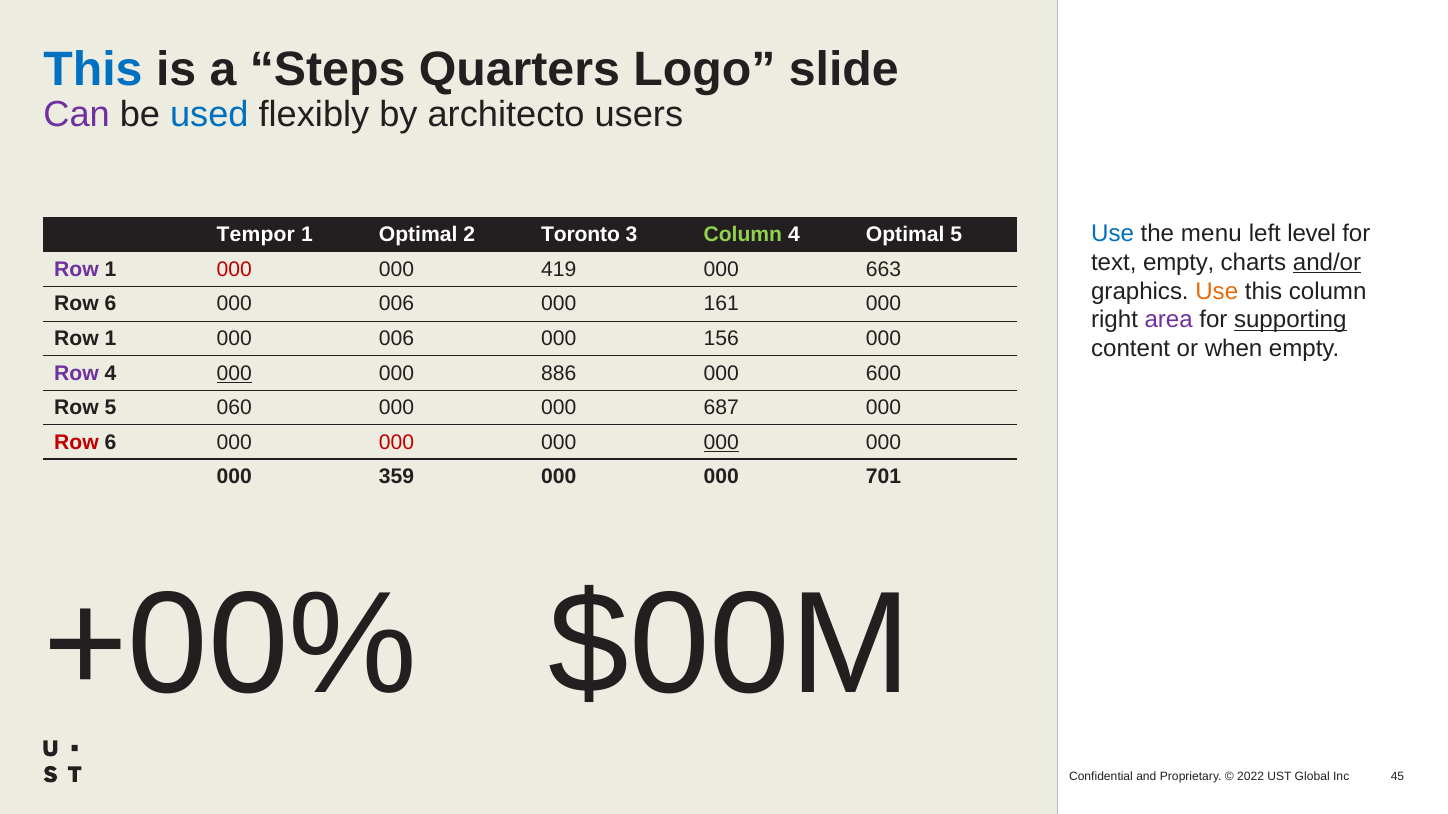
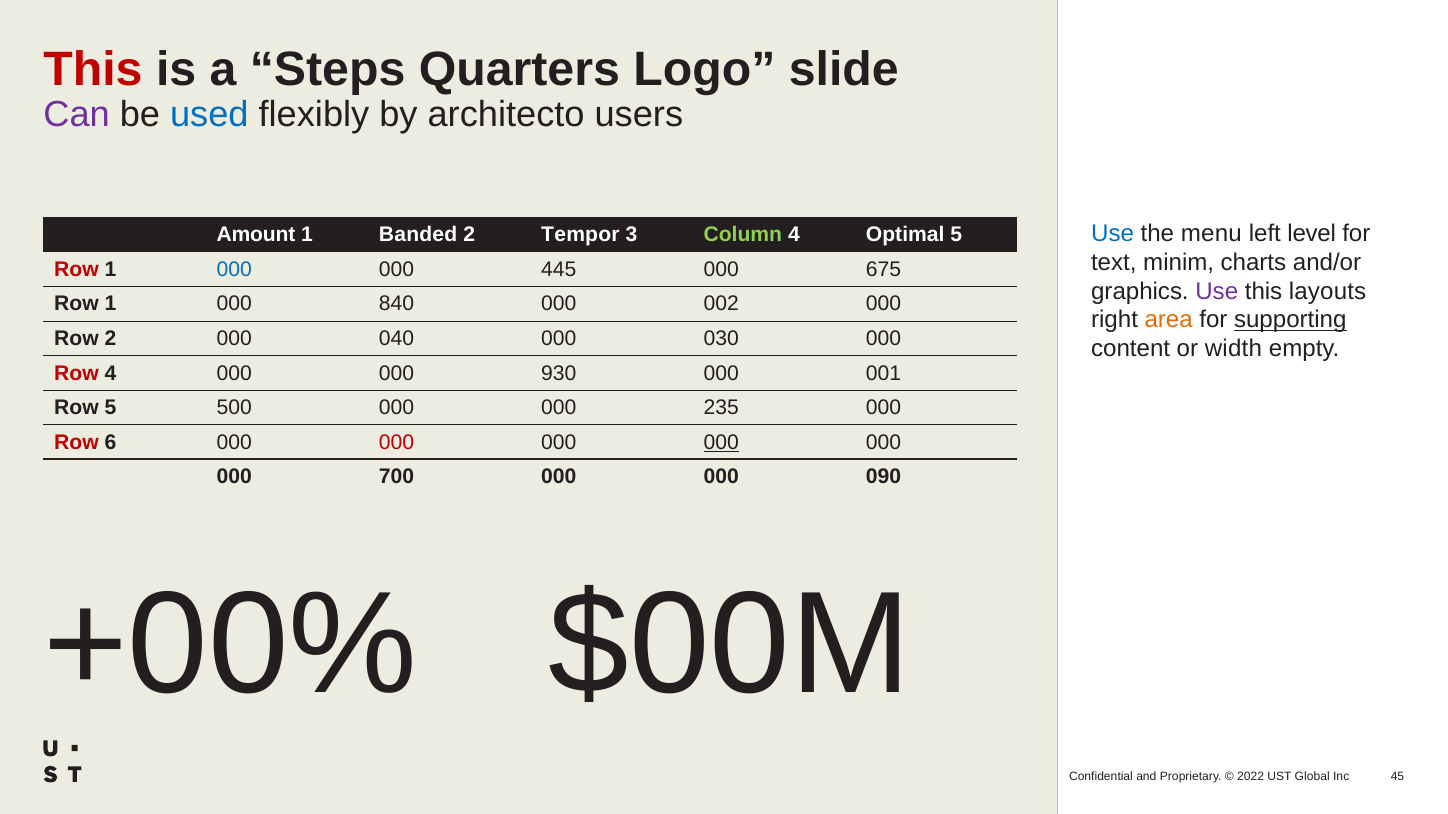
This colour: blue -> red (93, 69)
Tempor: Tempor -> Amount (256, 235)
1 Optimal: Optimal -> Banded (418, 235)
Toronto: Toronto -> Tempor (580, 235)
text empty: empty -> minim (1179, 262)
and/or underline: present -> none (1327, 262)
Row colour: purple -> red (76, 269)
000 colour: red -> blue (234, 269)
419: 419 -> 445 (559, 269)
663: 663 -> 675 (884, 269)
Use colour: orange -> purple (1217, 291)
this column: column -> layouts (1328, 291)
6: 6 -> 1 (111, 304)
006: 006 -> 840 (397, 304)
161: 161 -> 002 (721, 304)
area colour: purple -> orange (1169, 320)
1: 1 -> 2 (111, 339)
006: 006 -> 040 (397, 339)
156: 156 -> 030 (721, 339)
when: when -> width (1233, 349)
Row colour: purple -> red (76, 373)
000 underline: present -> none (234, 373)
886: 886 -> 930 (559, 373)
600: 600 -> 001 (884, 373)
060: 060 -> 500 (234, 408)
687: 687 -> 235 (721, 408)
359: 359 -> 700 (397, 477)
701: 701 -> 090 (884, 477)
